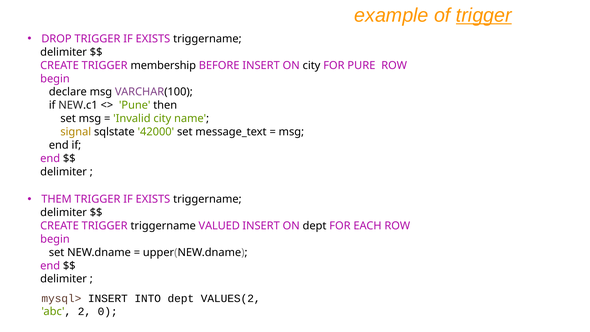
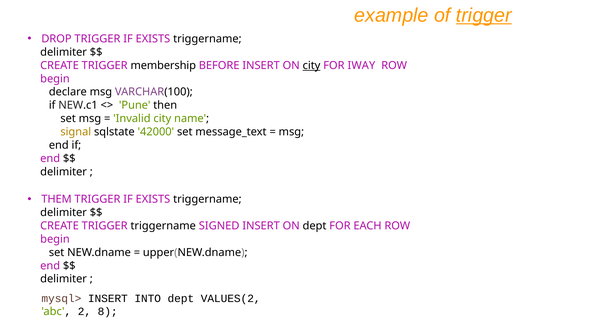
city underline: none -> present (312, 65)
PURE: PURE -> IWAY (361, 65)
VALUED: VALUED -> SIGNED (219, 226)
0: 0 -> 8 (108, 312)
